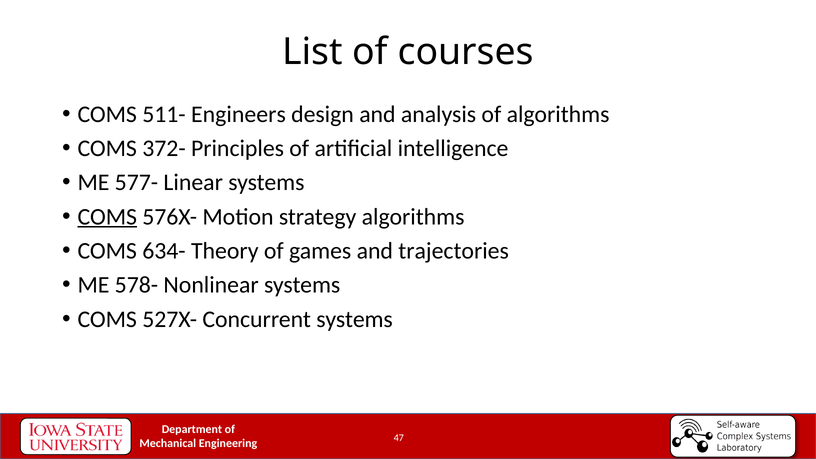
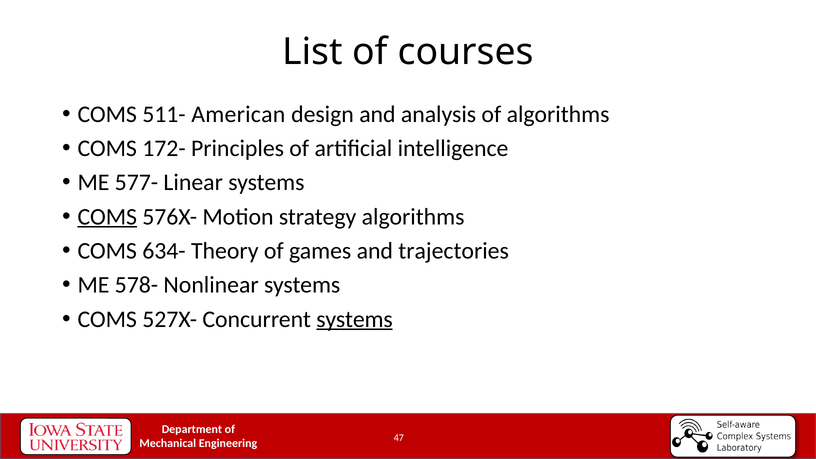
Engineers: Engineers -> American (238, 114)
372-: 372- -> 172- (164, 148)
systems underline: none -> present (354, 319)
